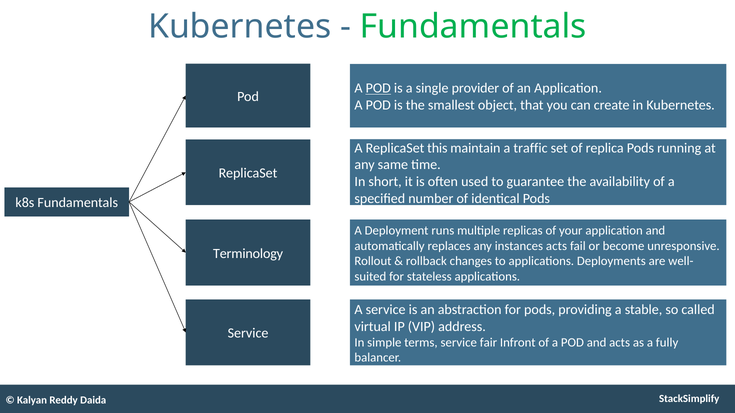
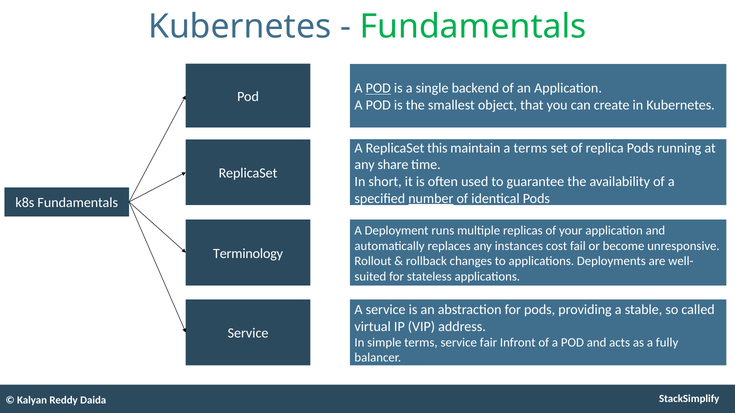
provider: provider -> backend (475, 88)
a traffic: traffic -> terms (530, 148)
same: same -> share (393, 165)
number underline: none -> present (431, 199)
instances acts: acts -> cost (557, 246)
